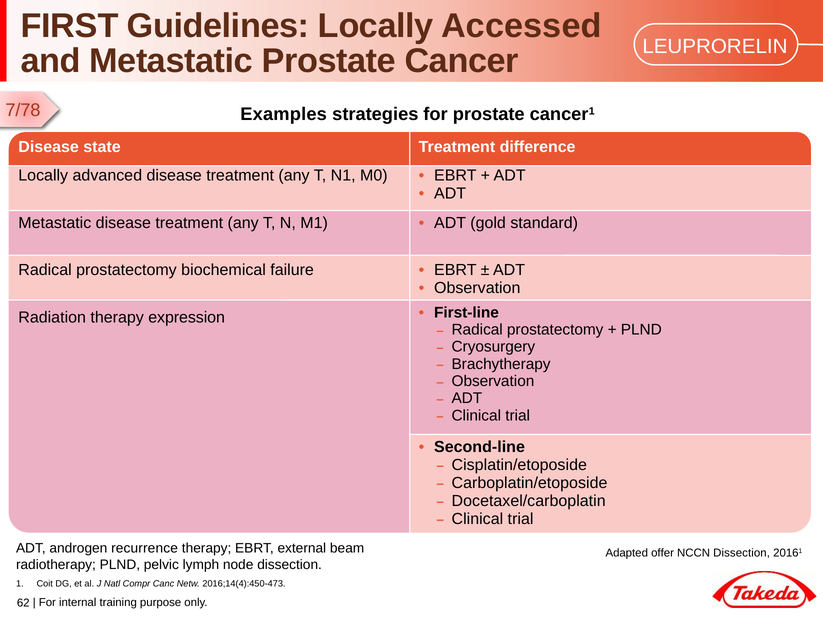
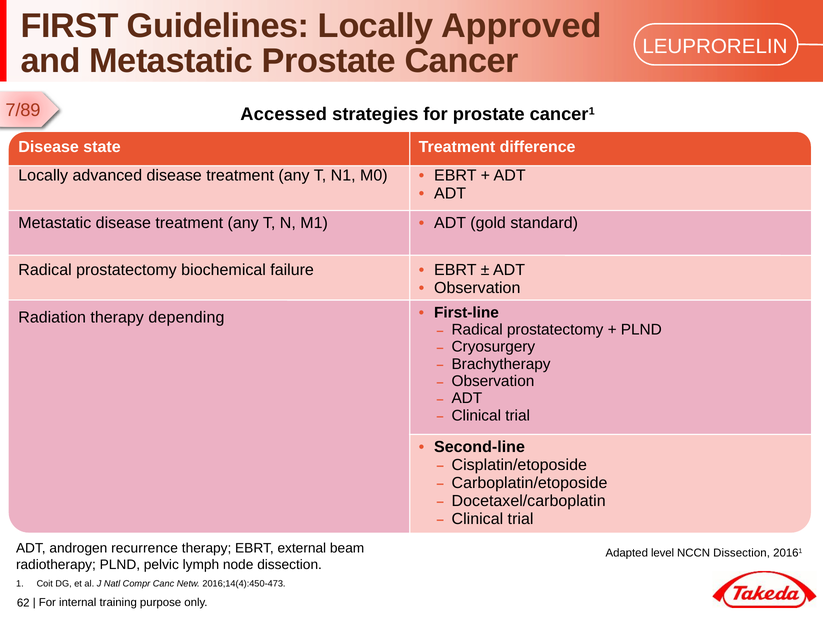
Accessed: Accessed -> Approved (521, 26)
7/78: 7/78 -> 7/89 (23, 110)
Examples: Examples -> Accessed (284, 114)
expression: expression -> depending (187, 318)
offer: offer -> level (663, 553)
